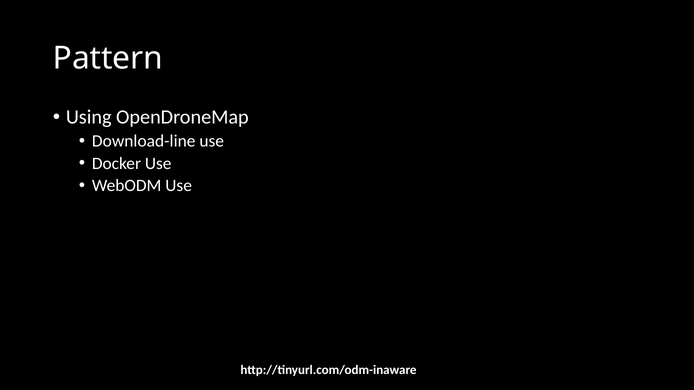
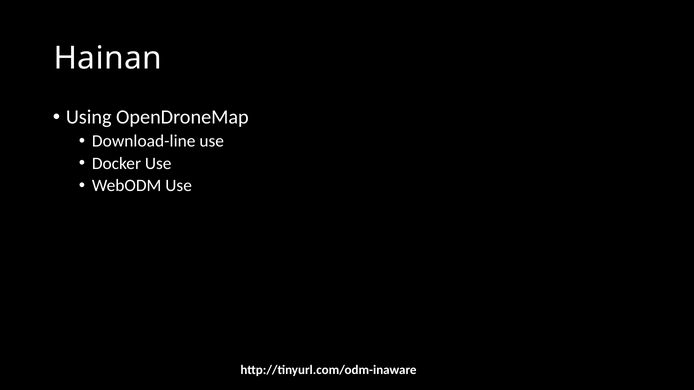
Pattern: Pattern -> Hainan (108, 58)
